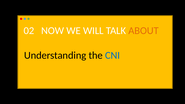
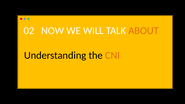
CNI colour: blue -> orange (112, 55)
